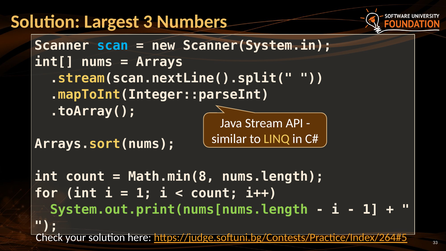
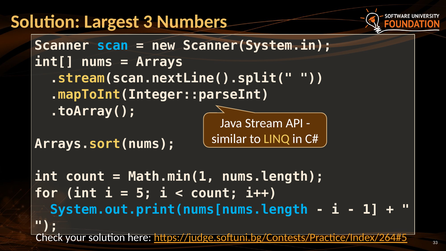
Math.min(8: Math.min(8 -> Math.min(1 (171, 177)
1: 1 -> 5 (144, 193)
System.out.print(nums[nums.length colour: light green -> light blue (179, 209)
